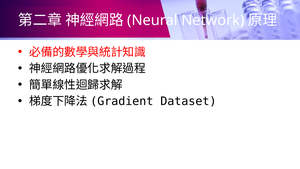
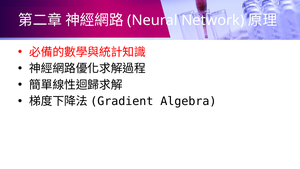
Dataset: Dataset -> Algebra (188, 101)
